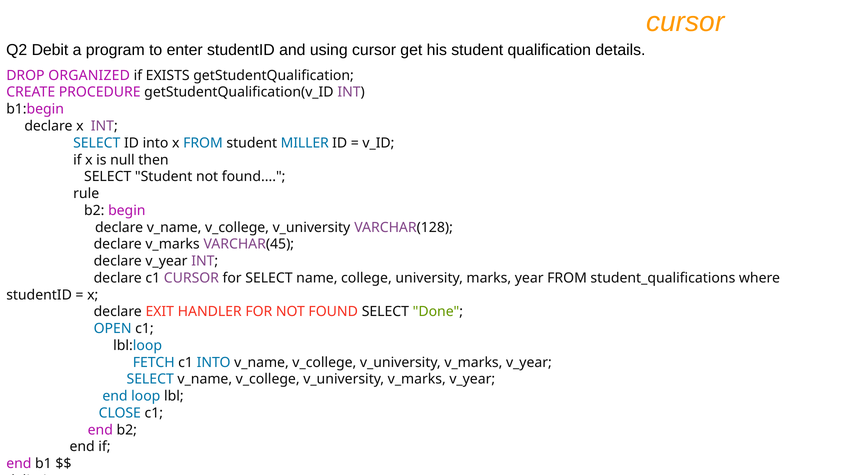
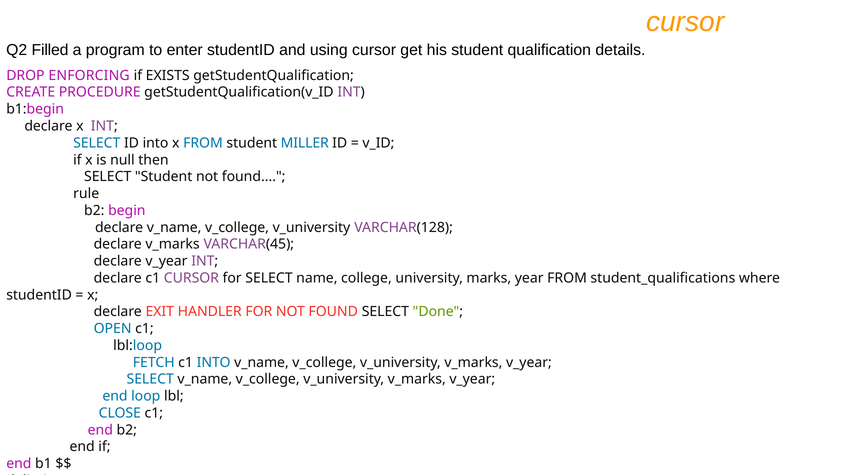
Debit: Debit -> Filled (50, 50)
ORGANIZED: ORGANIZED -> ENFORCING (89, 75)
